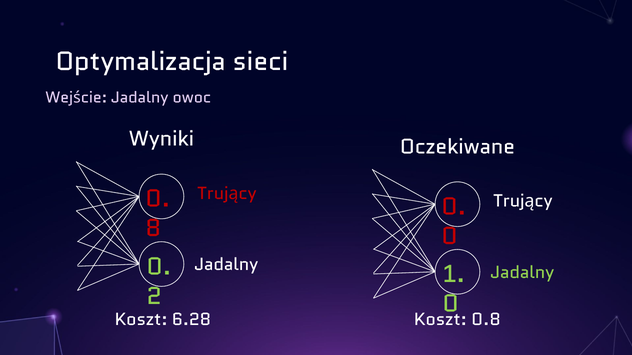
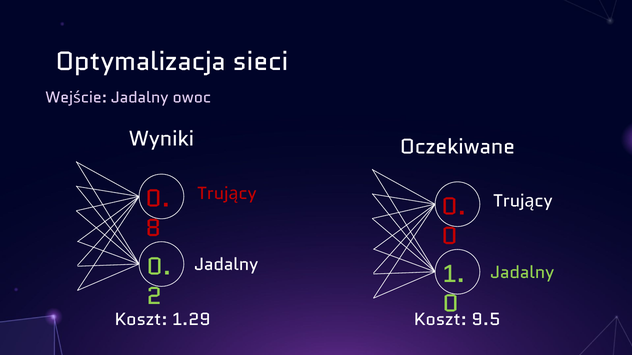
6.28: 6.28 -> 1.29 (191, 320)
0.8: 0.8 -> 9.5 (486, 320)
